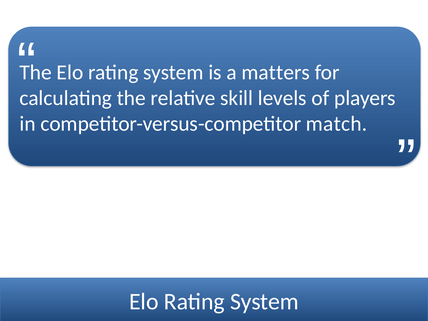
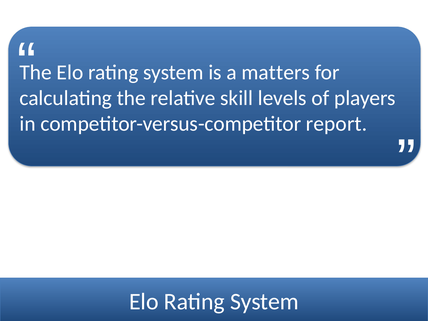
match: match -> report (337, 124)
